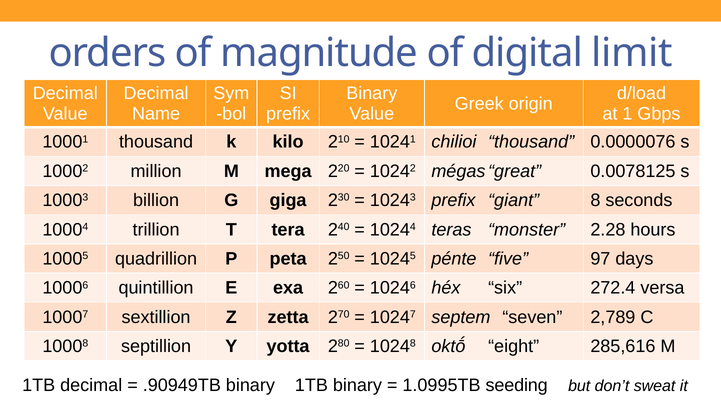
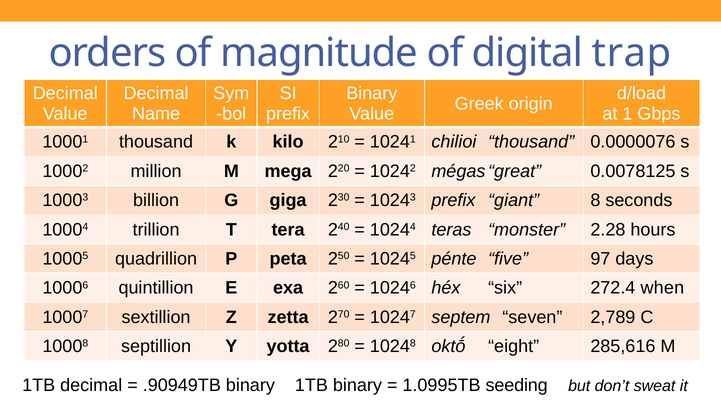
limit: limit -> trap (632, 53)
versa: versa -> when (662, 288)
